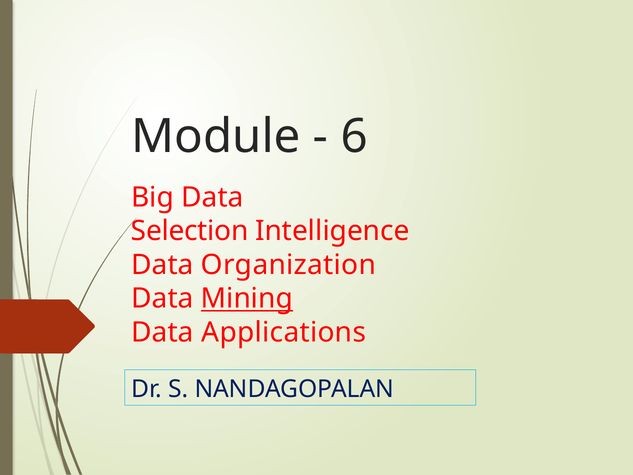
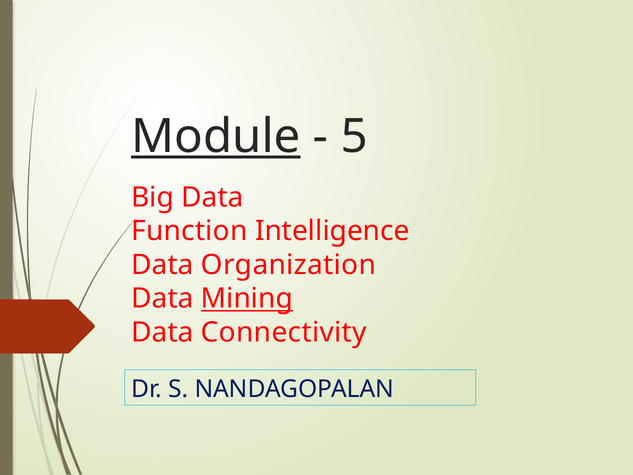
Module underline: none -> present (216, 137)
6: 6 -> 5 (354, 137)
Selection: Selection -> Function (189, 231)
Applications: Applications -> Connectivity (284, 332)
